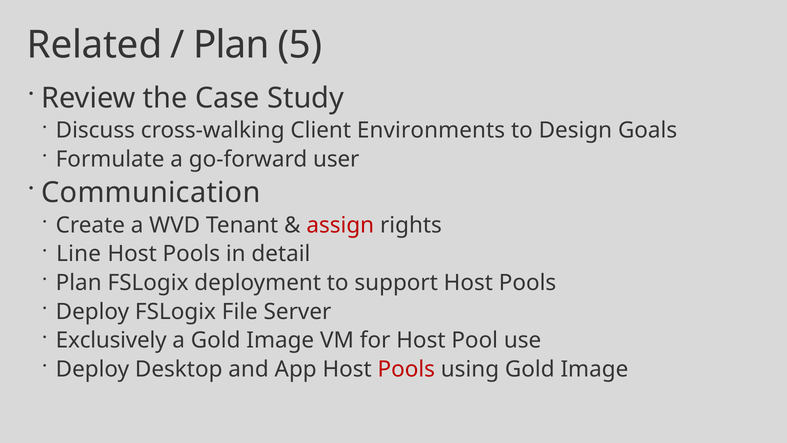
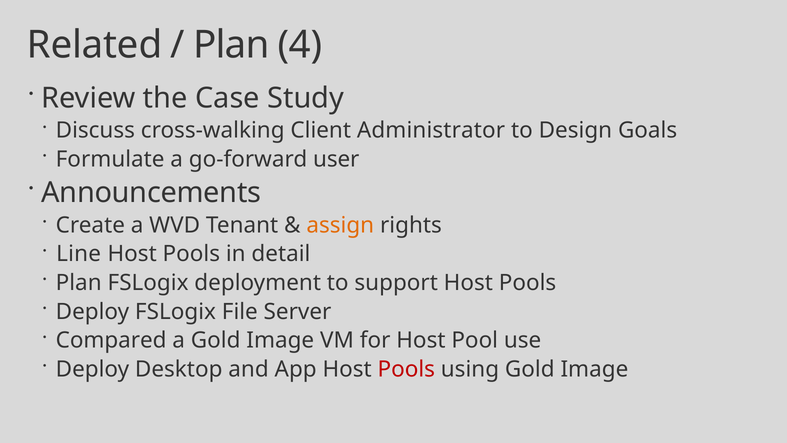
5: 5 -> 4 (300, 45)
Environments: Environments -> Administrator (431, 130)
Communication: Communication -> Announcements (151, 193)
assign colour: red -> orange (340, 225)
Exclusively: Exclusively -> Compared (111, 340)
